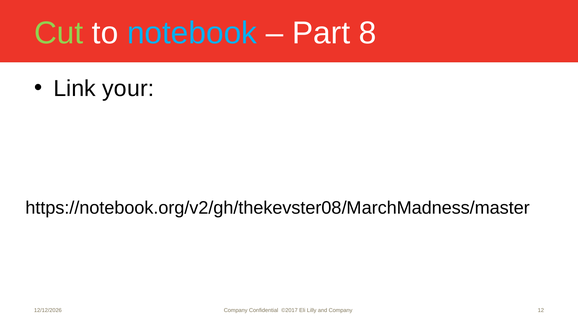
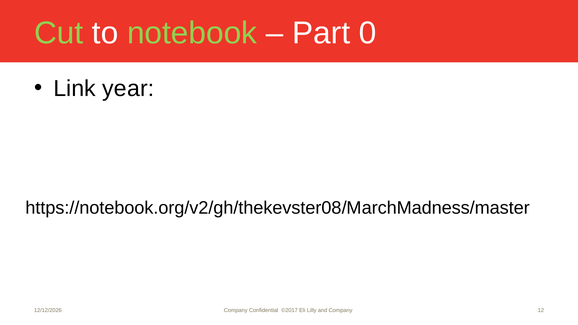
notebook colour: light blue -> light green (192, 33)
8: 8 -> 0 (368, 33)
your: your -> year (128, 88)
